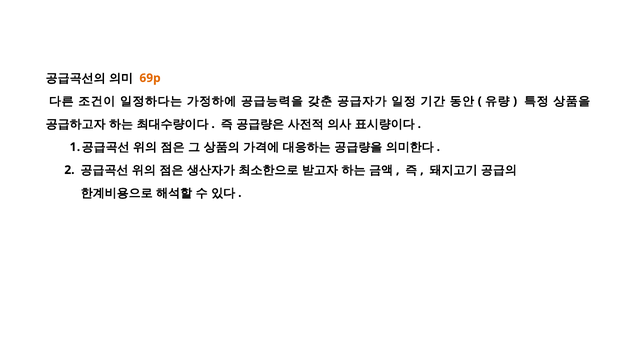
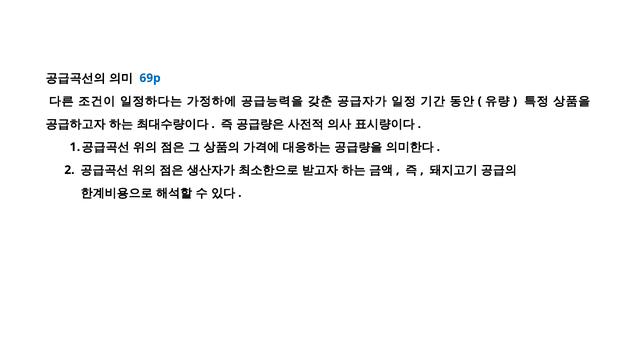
69p colour: orange -> blue (150, 78)
